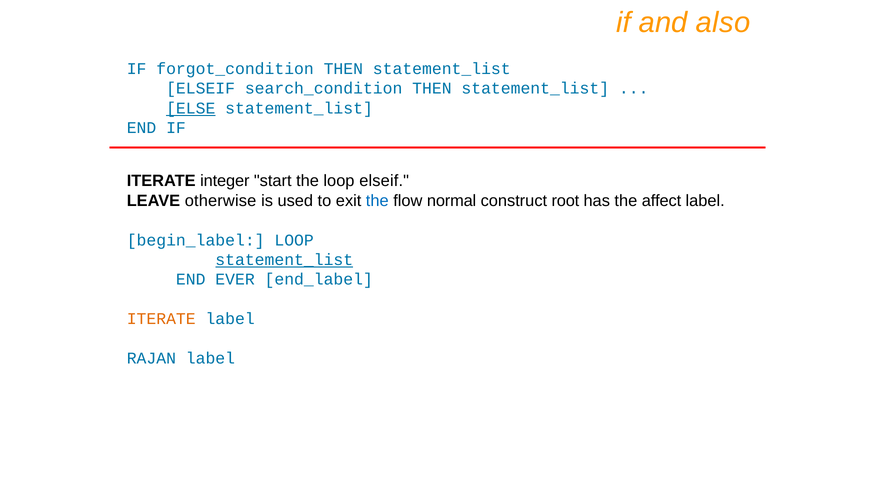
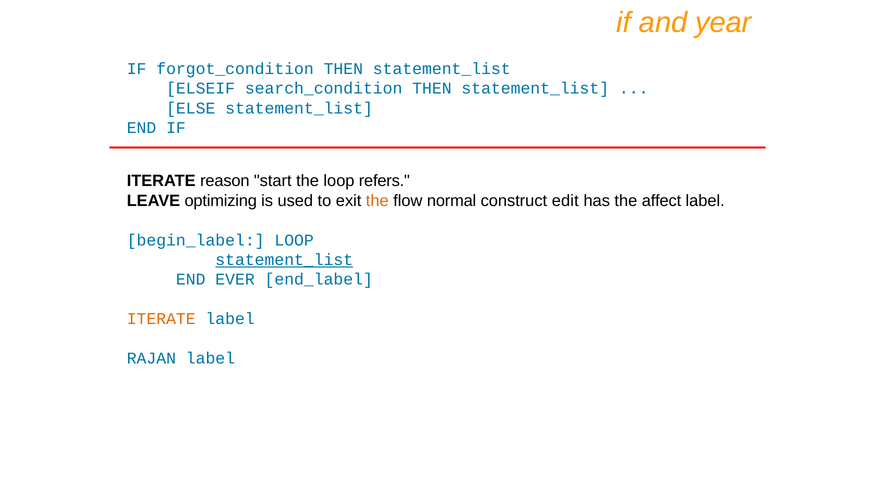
also: also -> year (723, 23)
ELSE underline: present -> none (191, 108)
integer: integer -> reason (225, 181)
loop elseif: elseif -> refers (384, 181)
otherwise: otherwise -> optimizing (221, 201)
the colour: blue -> orange (377, 201)
root: root -> edit (565, 201)
